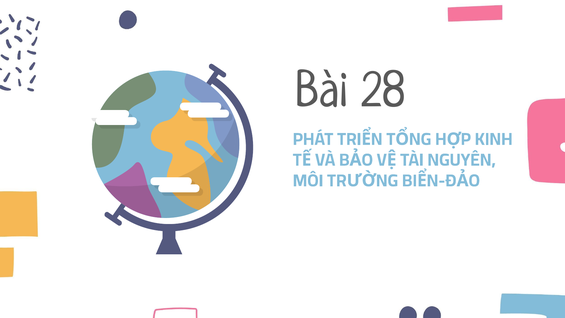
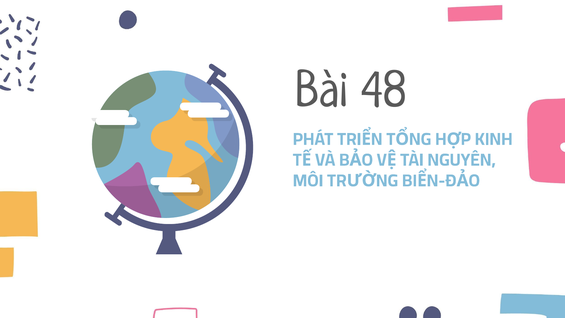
28: 28 -> 48 (384, 90)
